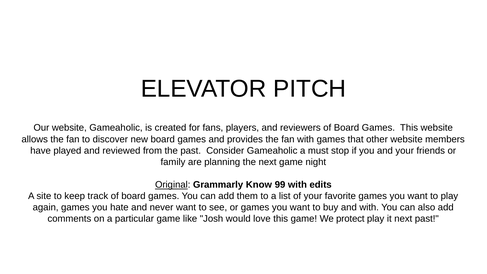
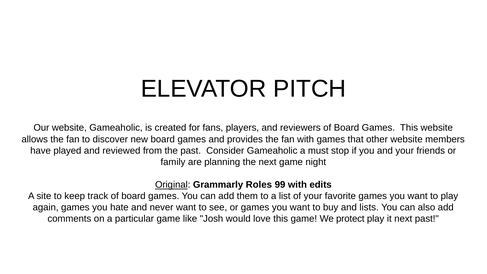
Know: Know -> Roles (259, 185)
and with: with -> lists (369, 207)
